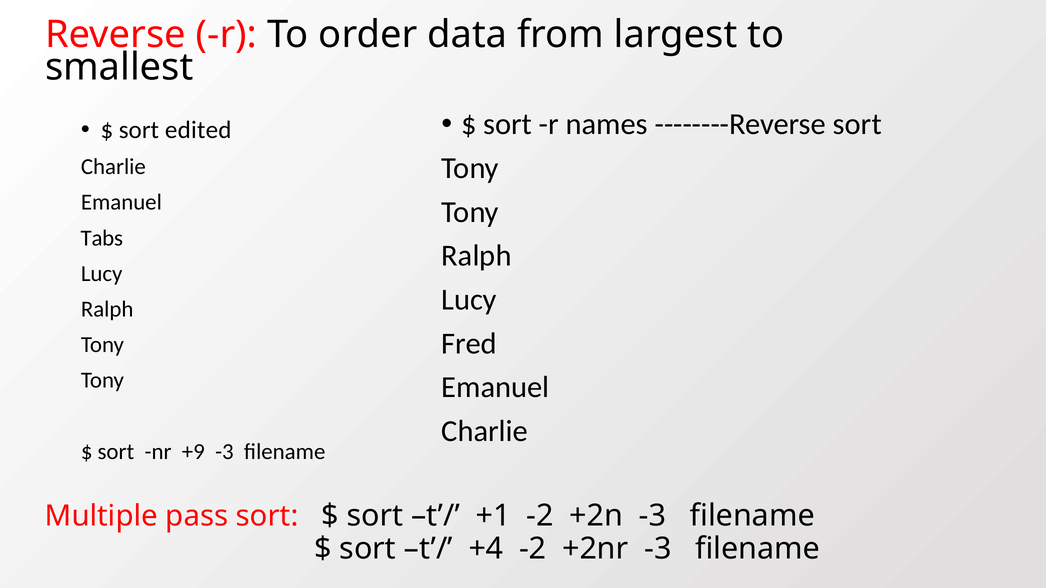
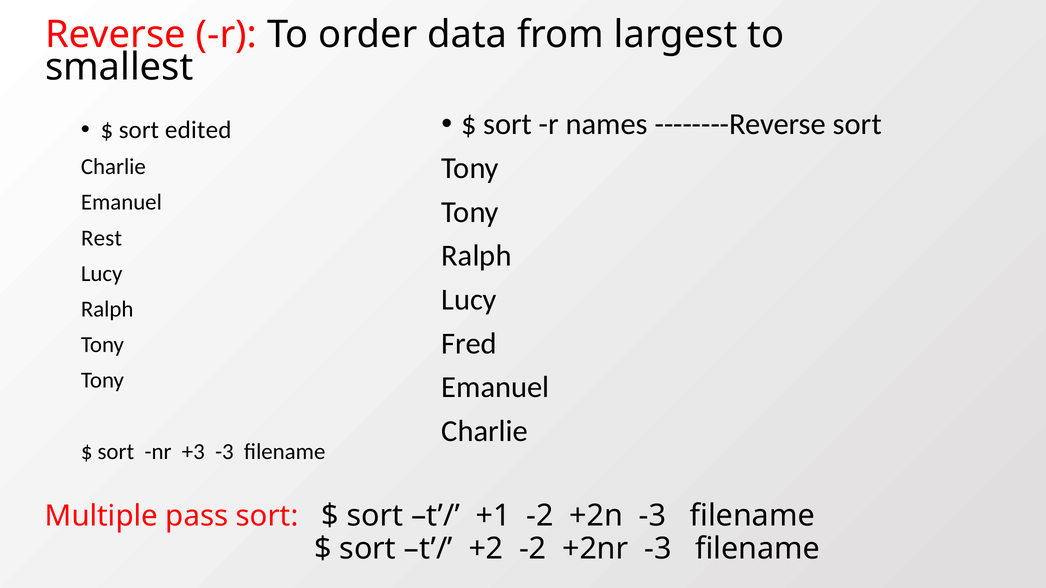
Tabs: Tabs -> Rest (102, 238)
+9: +9 -> +3 (193, 452)
+4: +4 -> +2 (486, 549)
